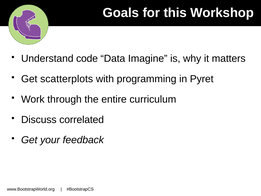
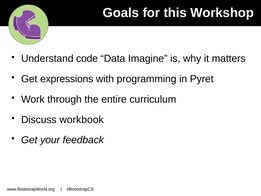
scatterplots: scatterplots -> expressions (67, 79)
correlated: correlated -> workbook (82, 120)
